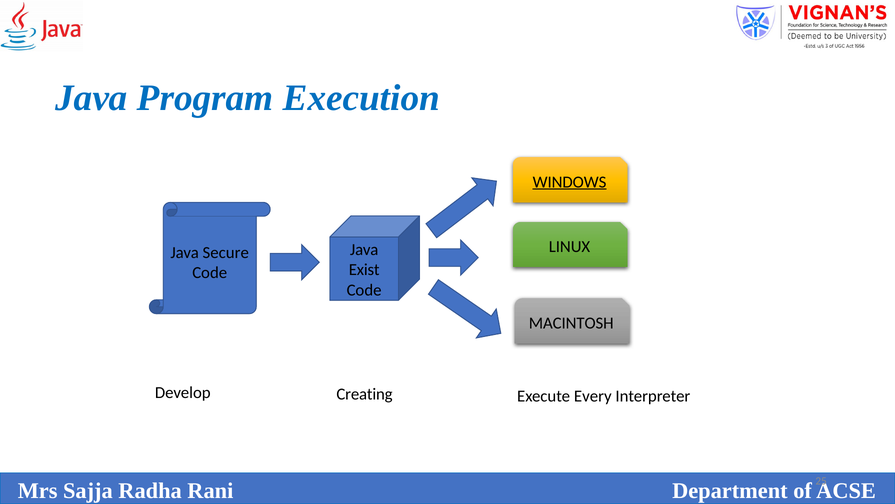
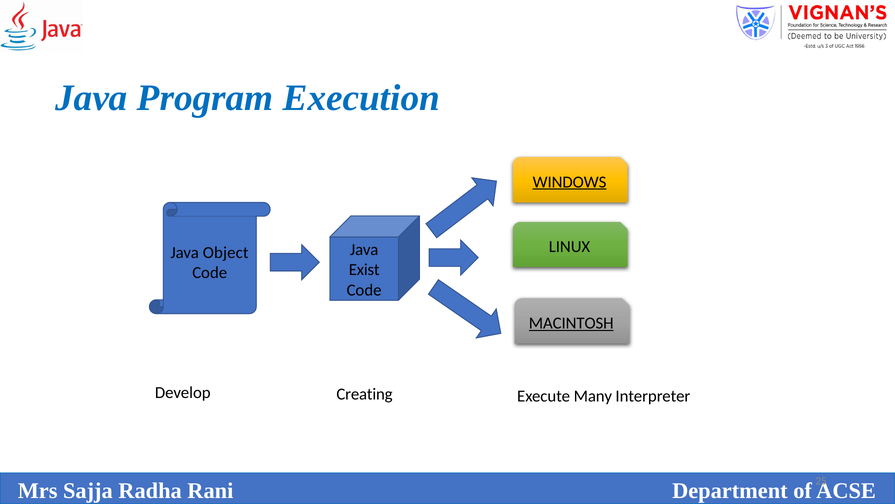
Secure: Secure -> Object (226, 252)
MACINTOSH underline: none -> present (571, 323)
Every: Every -> Many (593, 396)
